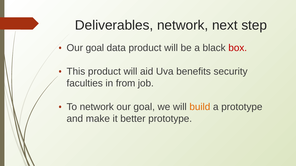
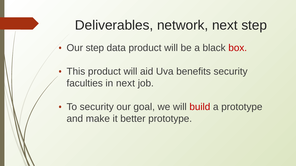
goal: goal -> step (95, 48)
in from: from -> next (125, 83)
To network: network -> security (97, 107)
build colour: orange -> red (200, 107)
